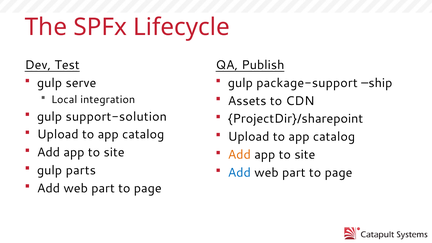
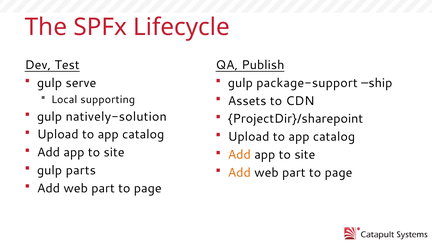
integration: integration -> supporting (108, 100)
support-solution: support-solution -> natively-solution (116, 117)
Add colour: blue -> orange (239, 173)
